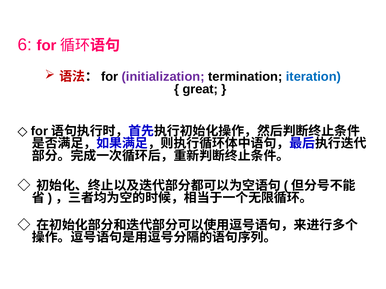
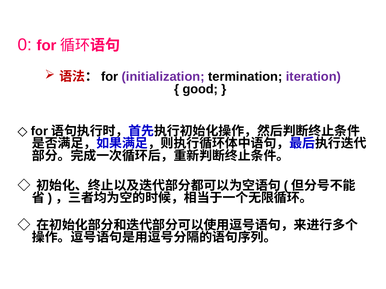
6: 6 -> 0 (25, 45)
iteration colour: blue -> purple (313, 77)
great: great -> good (200, 89)
